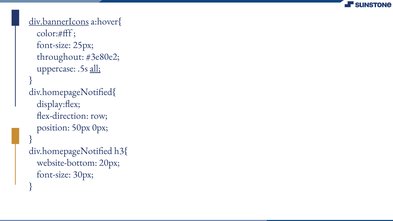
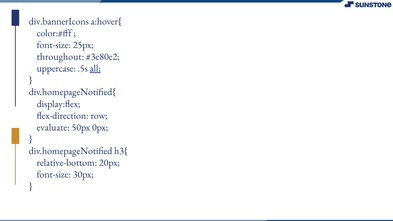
div.bannerIcons underline: present -> none (59, 21)
position: position -> evaluate (53, 127)
website-bottom: website-bottom -> relative-bottom (67, 163)
